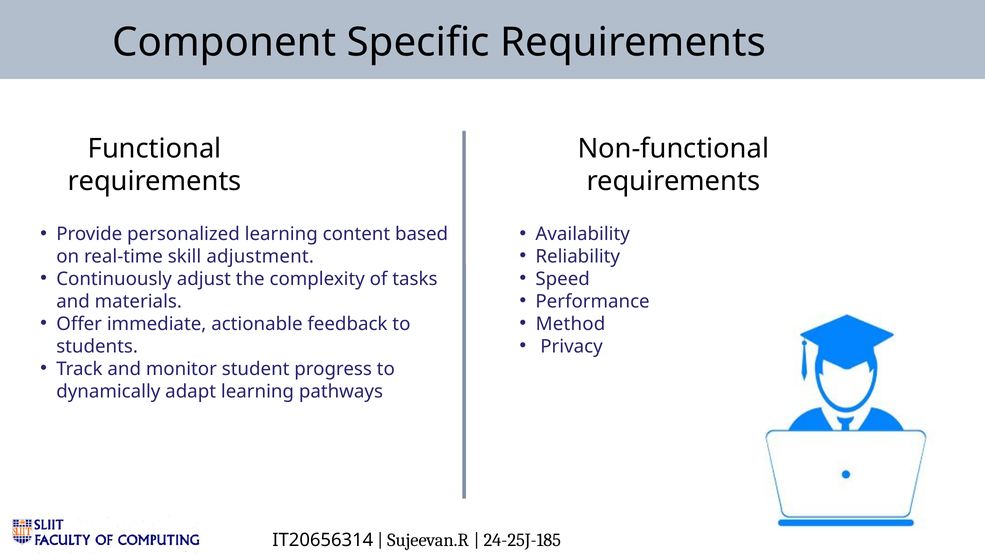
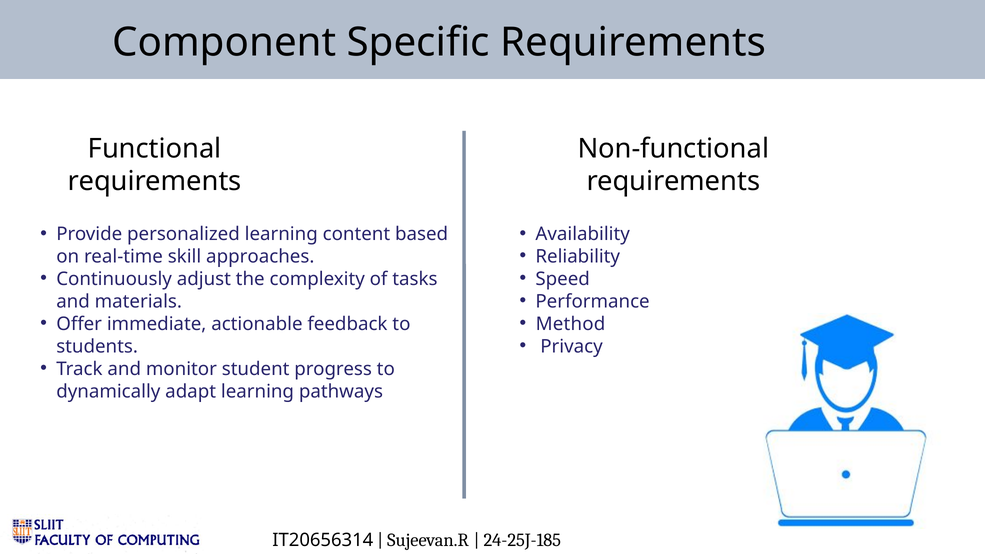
adjustment: adjustment -> approaches (260, 256)
